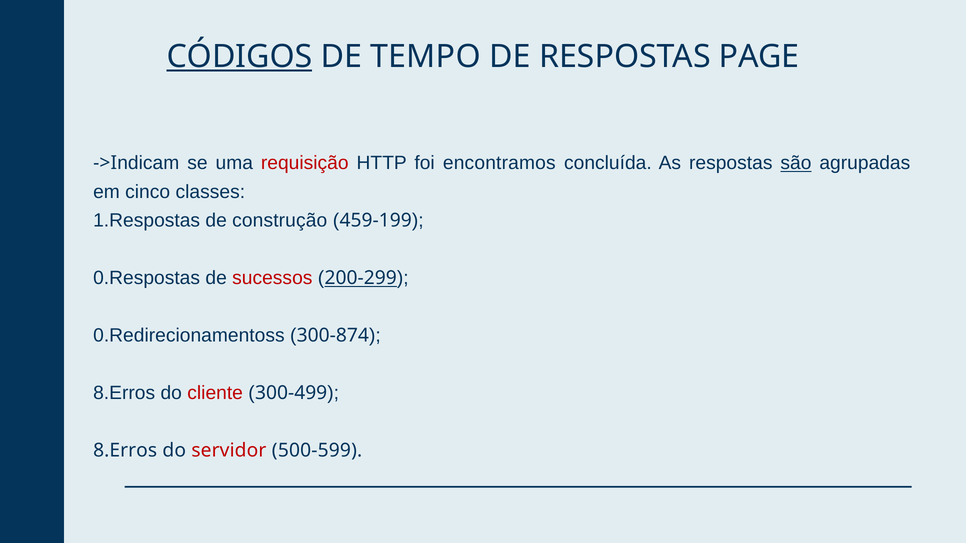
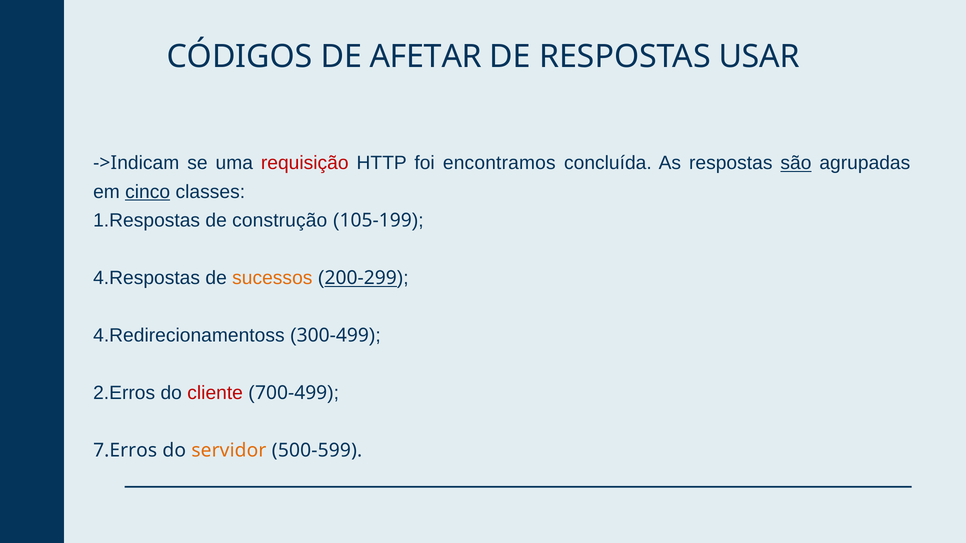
CÓDIGOS underline: present -> none (239, 57)
TEMPO: TEMPO -> AFETAR (426, 57)
PAGE: PAGE -> USAR (759, 57)
cinco underline: none -> present (148, 192)
459-199: 459-199 -> 105-199 (376, 221)
0.Respostas: 0.Respostas -> 4.Respostas (147, 278)
sucessos colour: red -> orange (272, 278)
0.Redirecionamentoss: 0.Redirecionamentoss -> 4.Redirecionamentoss (189, 336)
300-874: 300-874 -> 300-499 (333, 336)
8.Erros: 8.Erros -> 2.Erros (124, 393)
300-499: 300-499 -> 700-499 (291, 393)
8.Erros: 8.Erros -> 7.Erros (125, 451)
servidor colour: red -> orange (229, 451)
